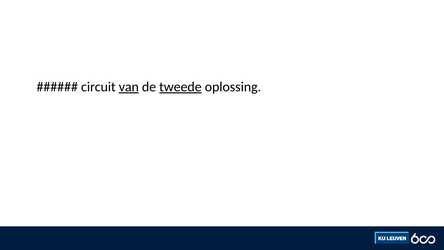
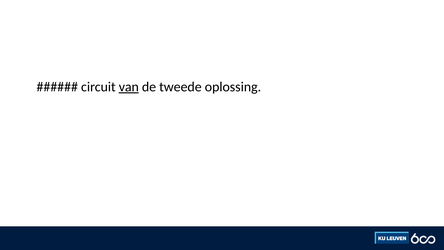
tweede underline: present -> none (180, 87)
